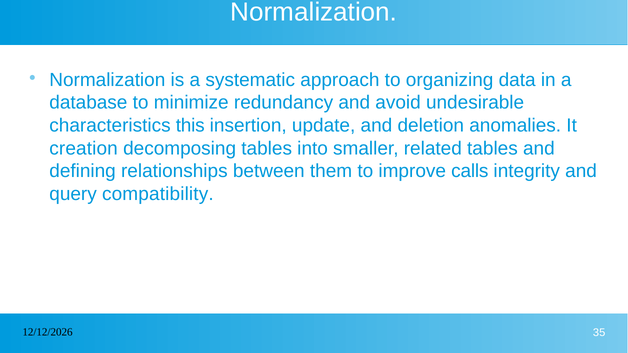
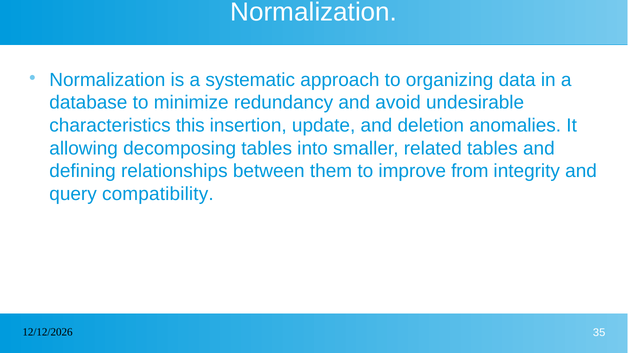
creation: creation -> allowing (84, 148)
calls: calls -> from (470, 171)
